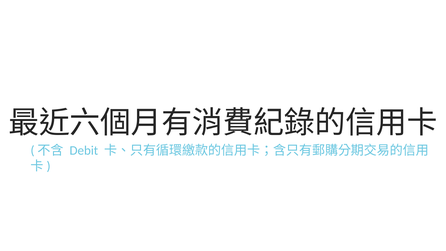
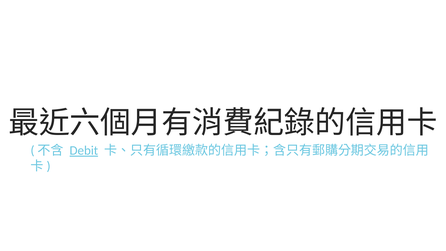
Debit underline: none -> present (84, 150)
